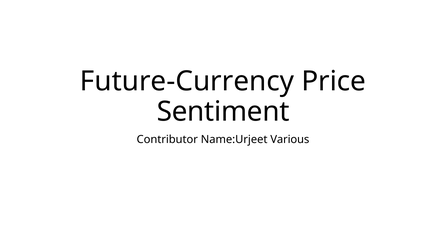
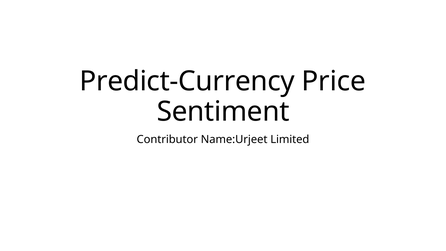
Future-Currency: Future-Currency -> Predict-Currency (187, 81)
Various: Various -> Limited (290, 139)
